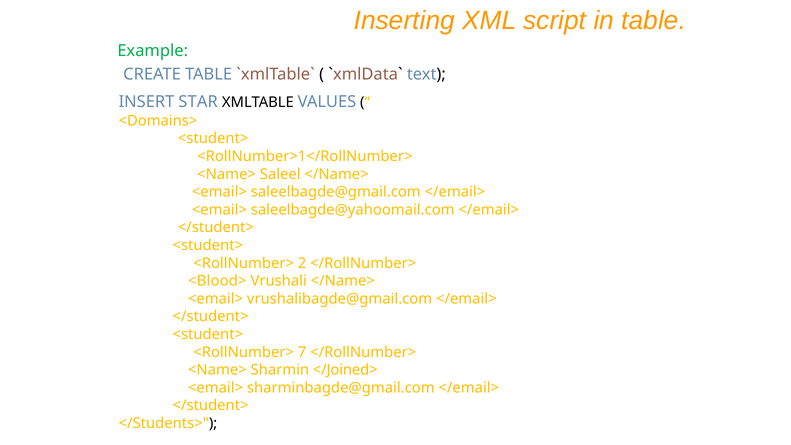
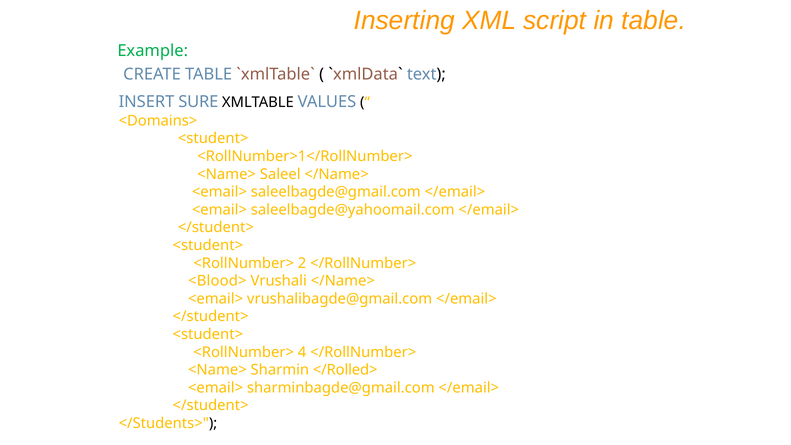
STAR: STAR -> SURE (198, 102)
7: 7 -> 4 (302, 352)
</Joined>: </Joined> -> </Rolled> (345, 370)
